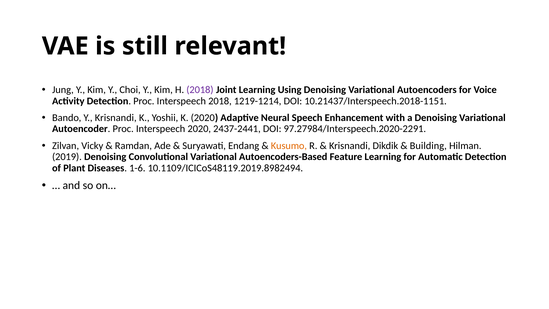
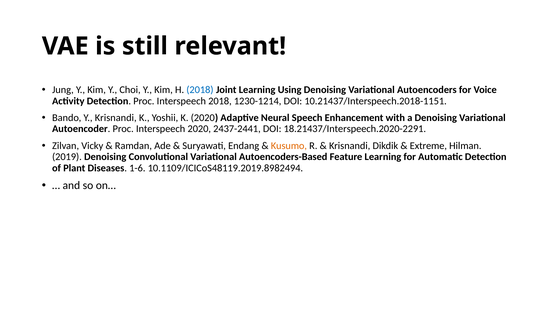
2018 colour: purple -> blue (200, 90)
1219-1214: 1219-1214 -> 1230-1214 (258, 101)
97.27984/Interspeech.2020-2291: 97.27984/Interspeech.2020-2291 -> 18.21437/Interspeech.2020-2291 (355, 129)
Building: Building -> Extreme (428, 146)
